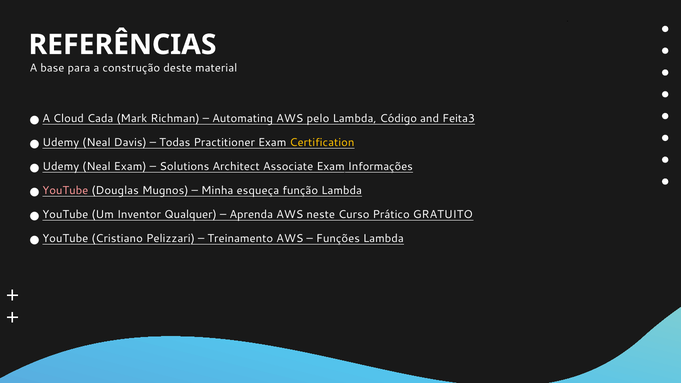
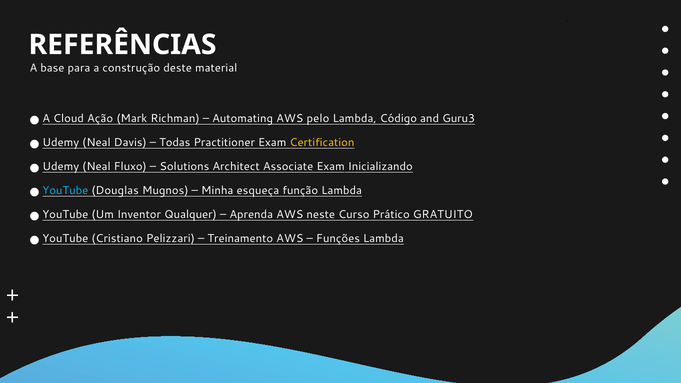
Cada: Cada -> Ação (100, 119)
Feita3: Feita3 -> Guru3 (459, 119)
Neal Exam: Exam -> Fluxo (130, 167)
Informações: Informações -> Inicializando (380, 167)
YouTube colour: pink -> light blue (65, 191)
